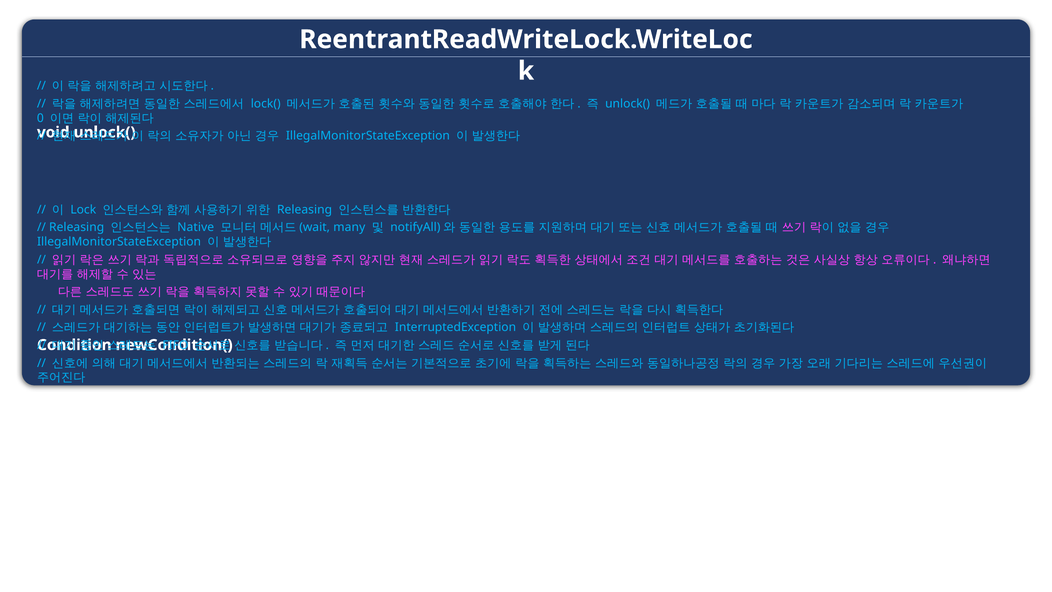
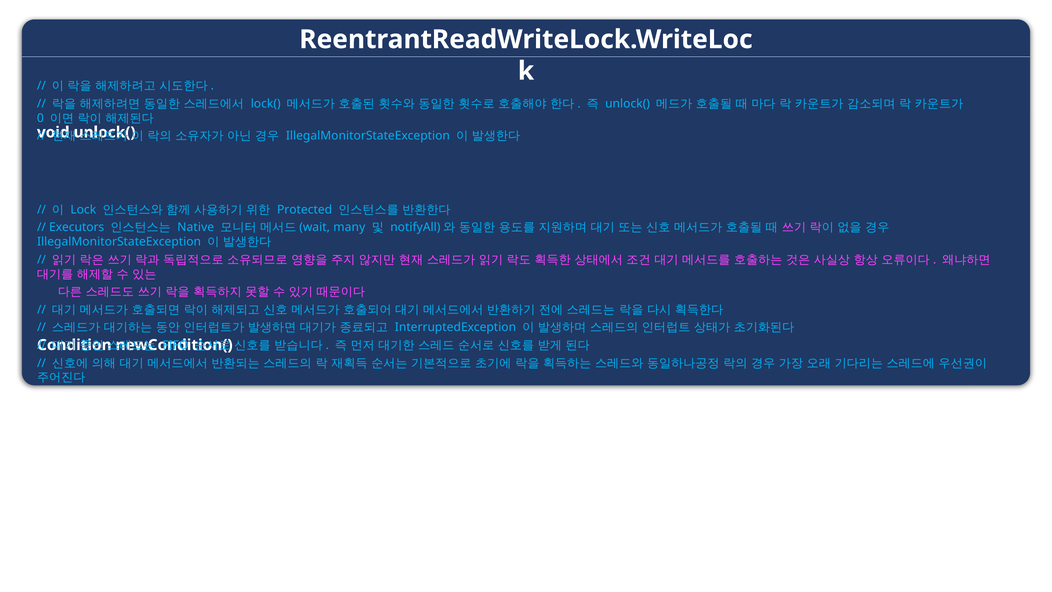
Releasing: Releasing -> Protected (305, 210)
Releasing: Releasing -> Executors (77, 227)
